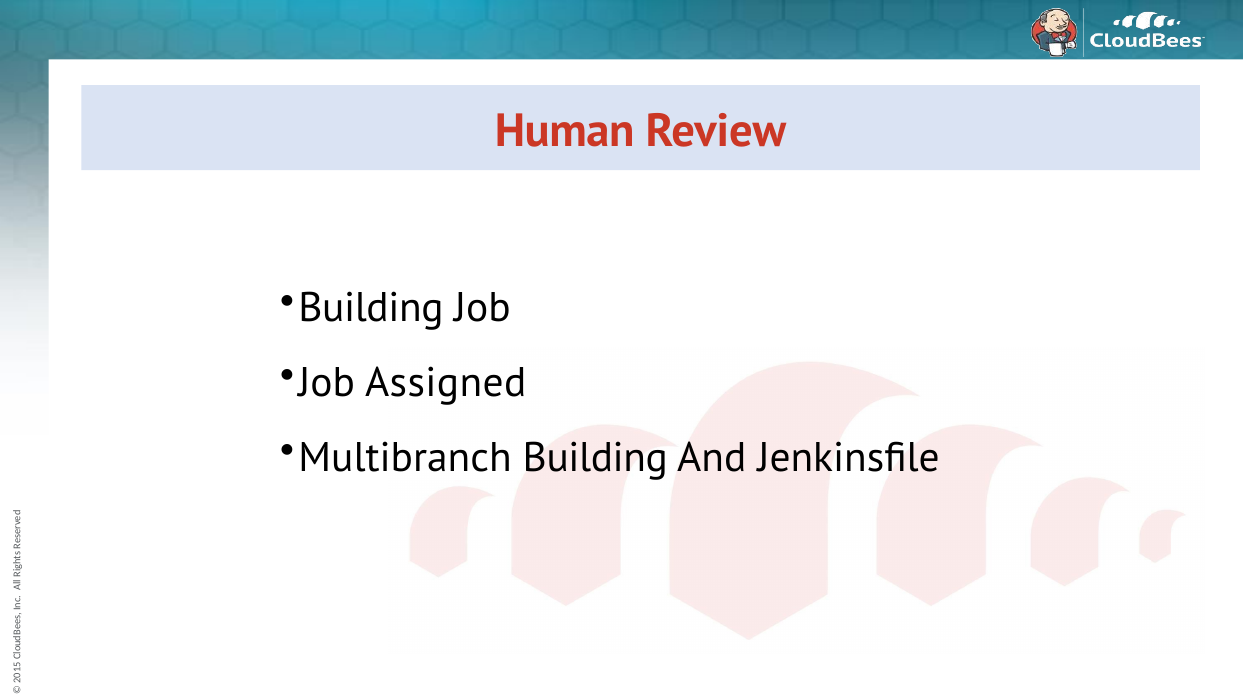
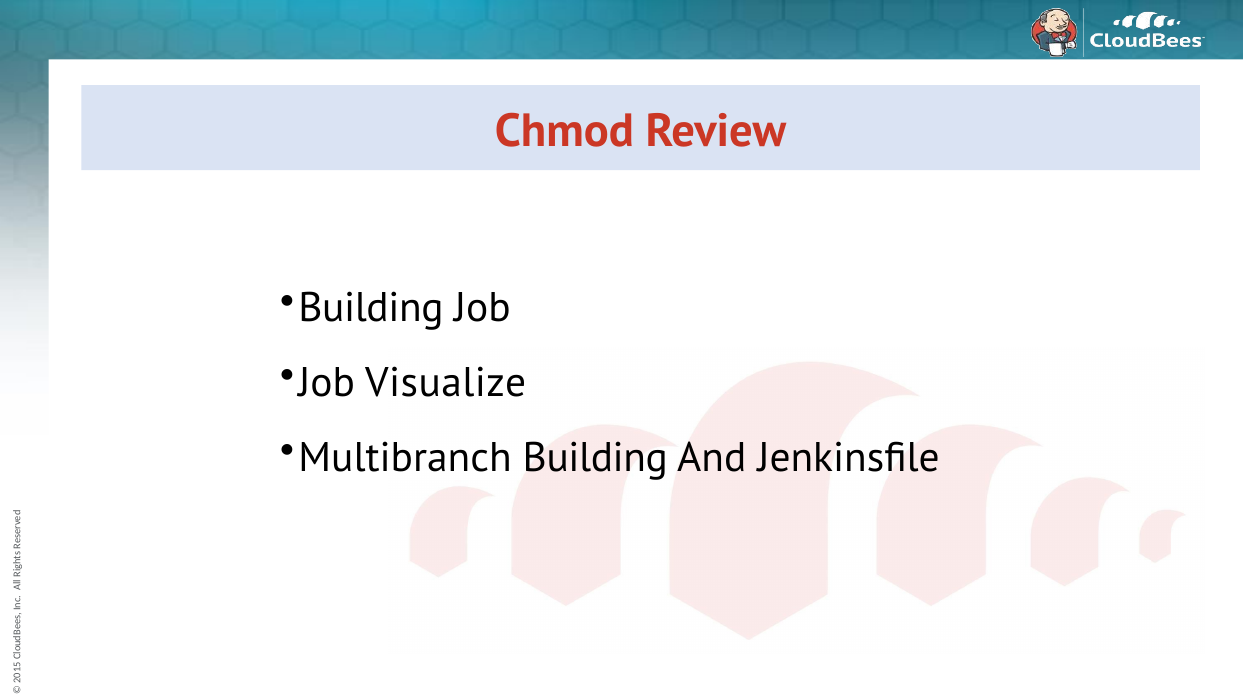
Human: Human -> Chmod (564, 131)
Assigned: Assigned -> Visualize (446, 383)
